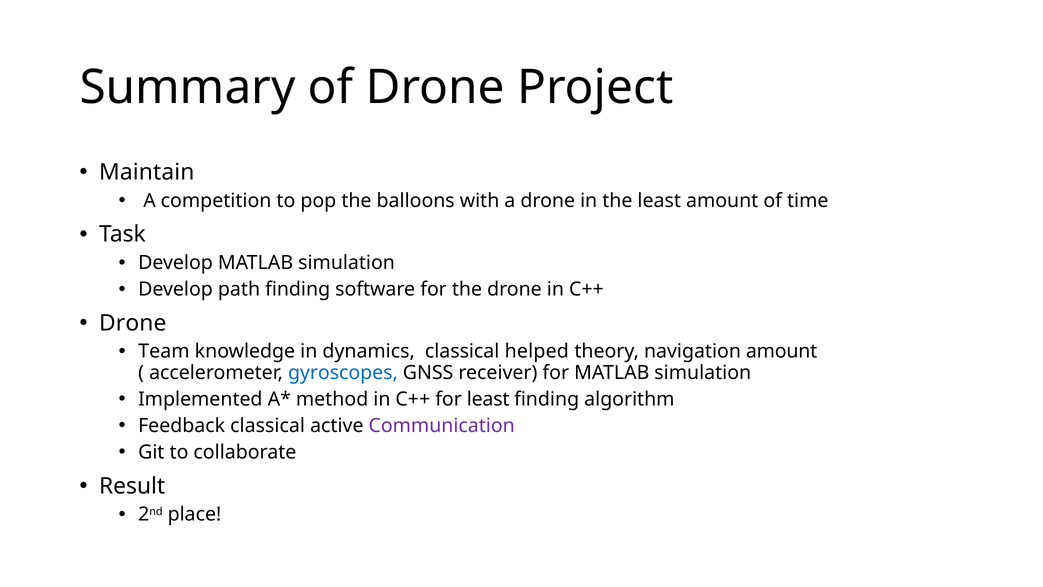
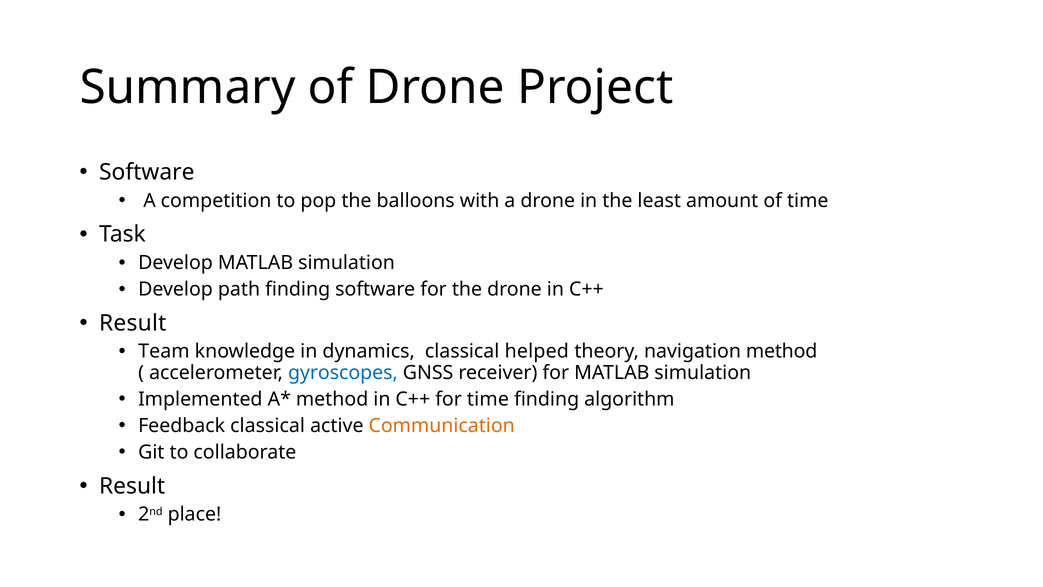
Maintain: Maintain -> Software (147, 172)
Drone: Drone -> Result (133, 323)
navigation amount: amount -> method (782, 351)
for least: least -> time (488, 399)
Communication colour: purple -> orange (442, 425)
